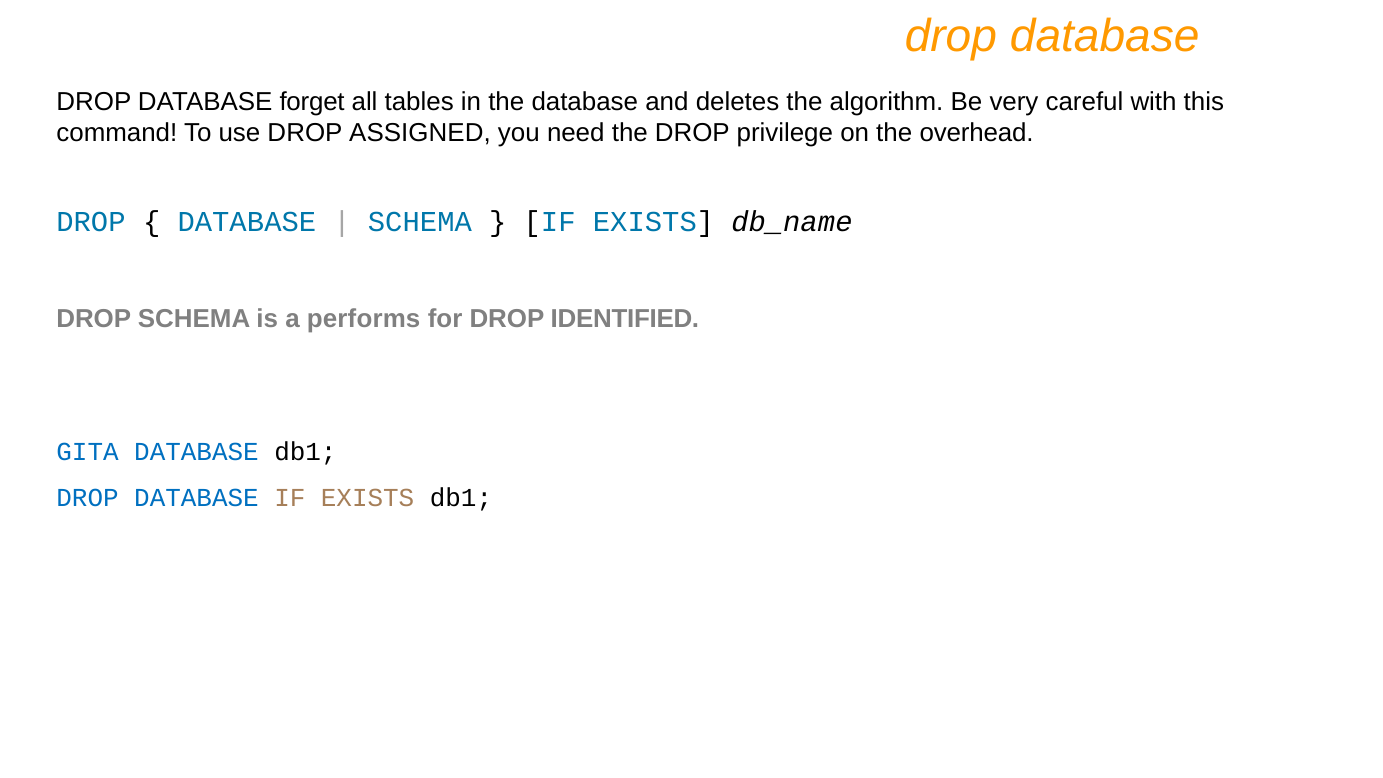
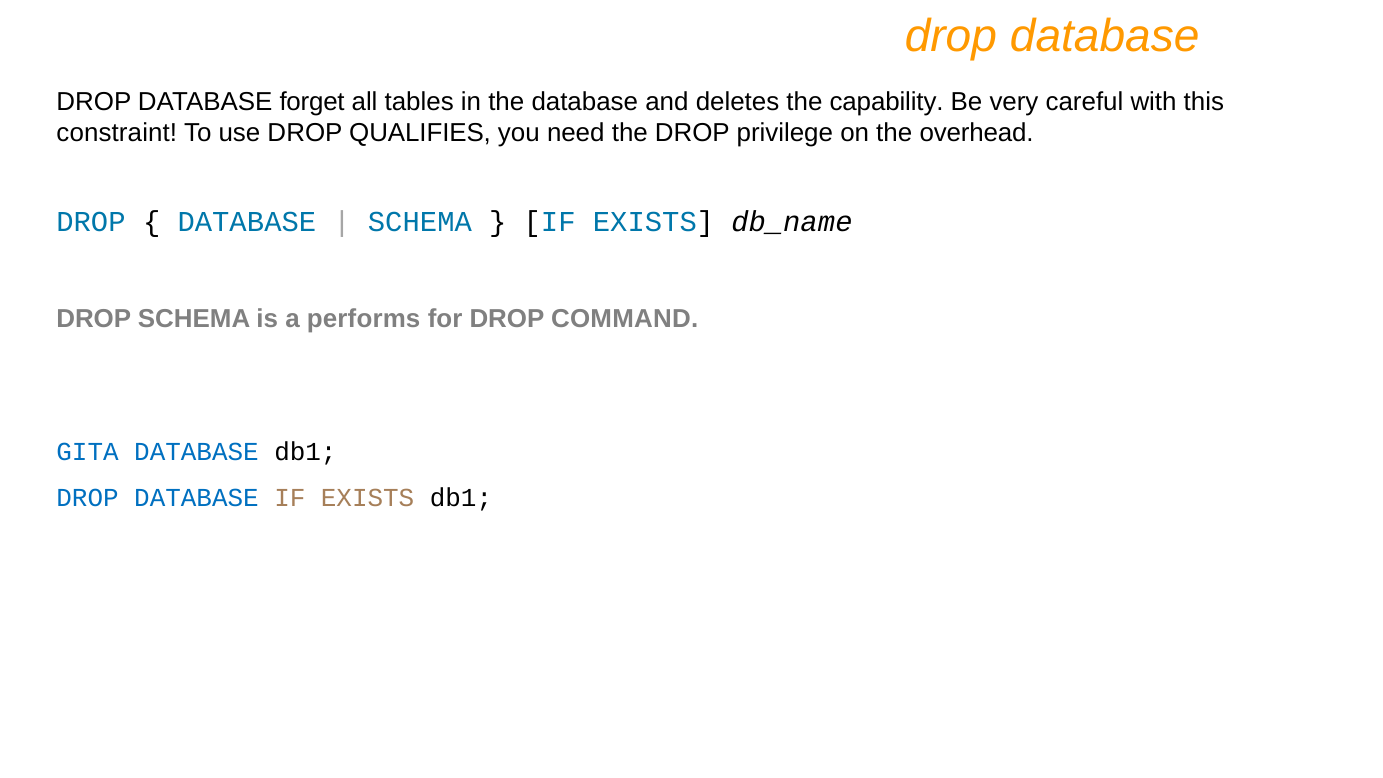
algorithm: algorithm -> capability (887, 102)
command: command -> constraint (117, 133)
ASSIGNED: ASSIGNED -> QUALIFIES (420, 133)
IDENTIFIED: IDENTIFIED -> COMMAND (625, 319)
